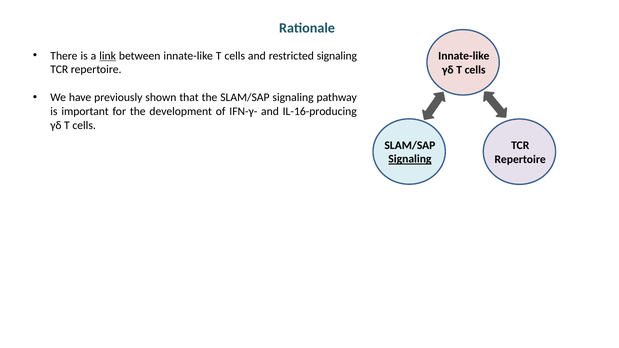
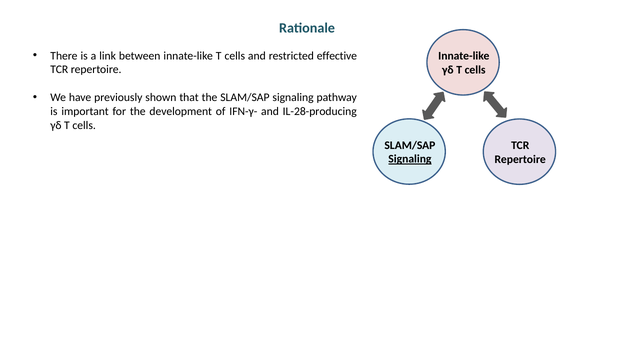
link underline: present -> none (108, 56)
restricted signaling: signaling -> effective (337, 56)
IL-16-producing: IL-16-producing -> IL-28-producing (320, 111)
